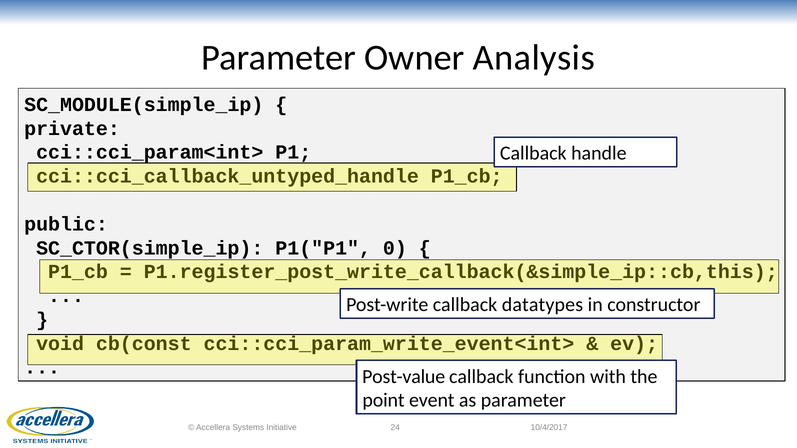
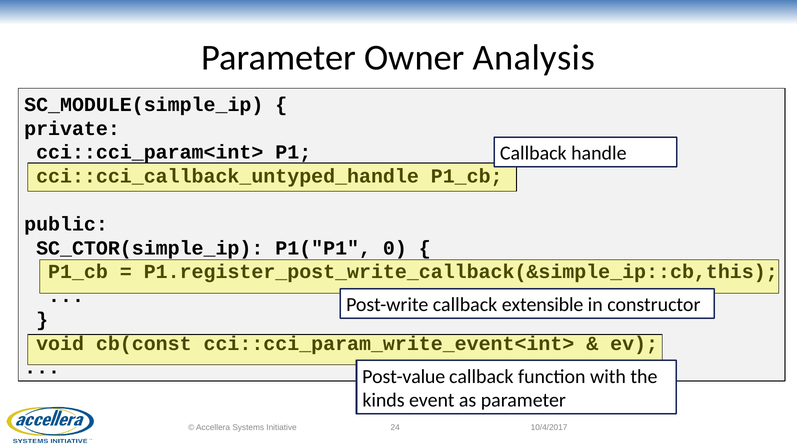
datatypes: datatypes -> extensible (543, 305)
point: point -> kinds (383, 401)
